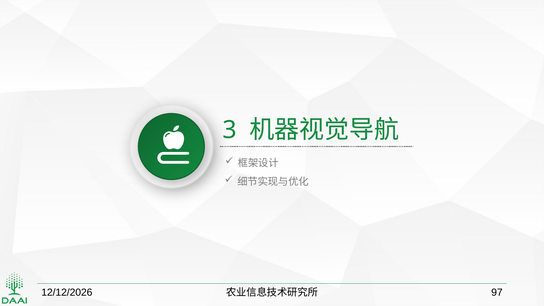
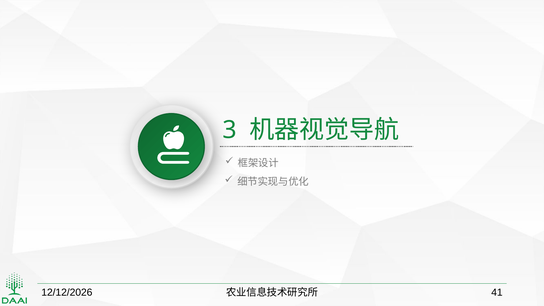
97: 97 -> 41 (497, 292)
